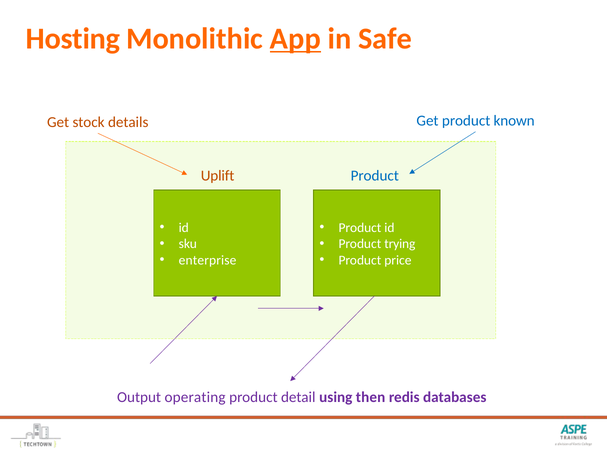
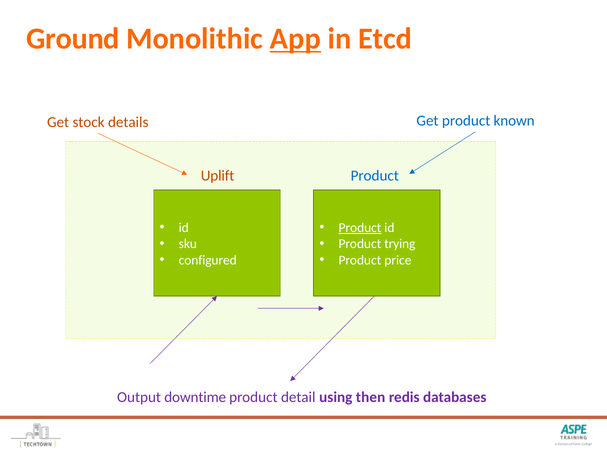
Hosting: Hosting -> Ground (73, 39)
Safe: Safe -> Etcd (385, 39)
Product underline: none -> present (360, 228)
enterprise: enterprise -> configured (208, 260)
operating: operating -> downtime (195, 397)
